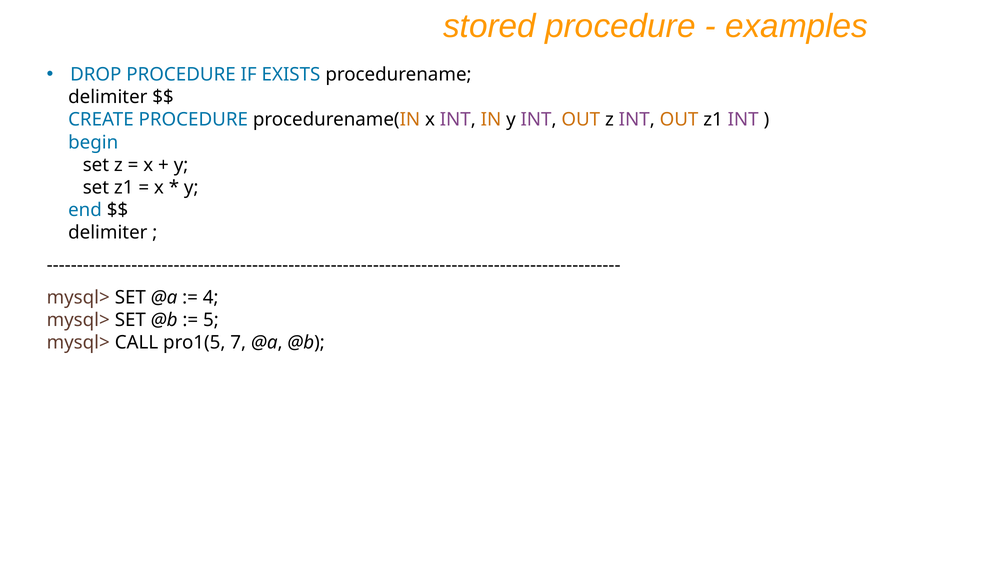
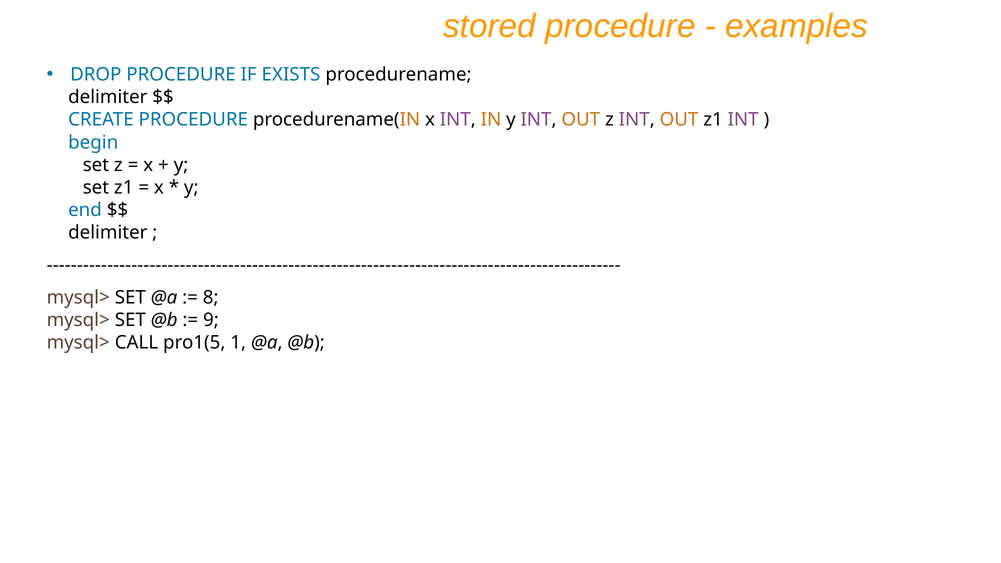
4: 4 -> 8 (211, 297)
5: 5 -> 9 (211, 320)
7: 7 -> 1 (238, 342)
